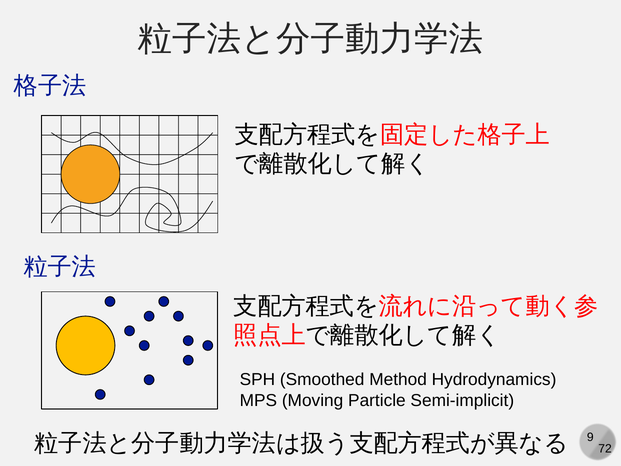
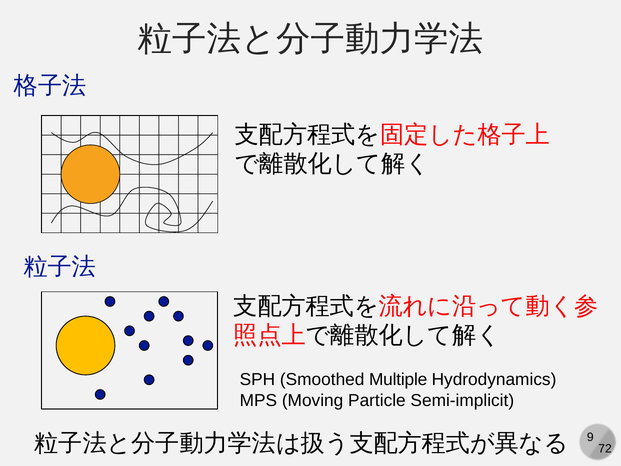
Method: Method -> Multiple (398, 380)
